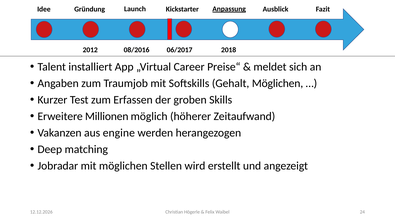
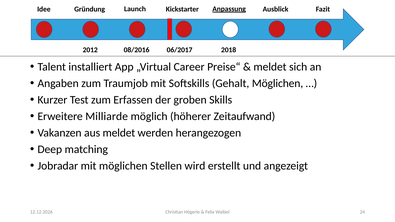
Millionen: Millionen -> Milliarde (107, 116)
aus engine: engine -> meldet (119, 133)
